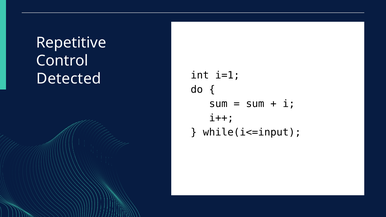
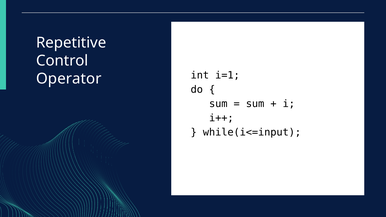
Detected: Detected -> Operator (69, 79)
